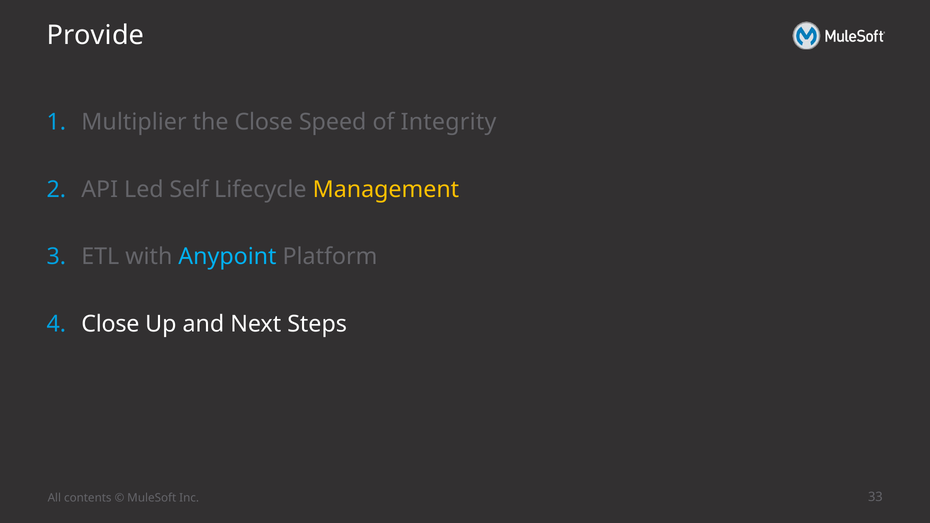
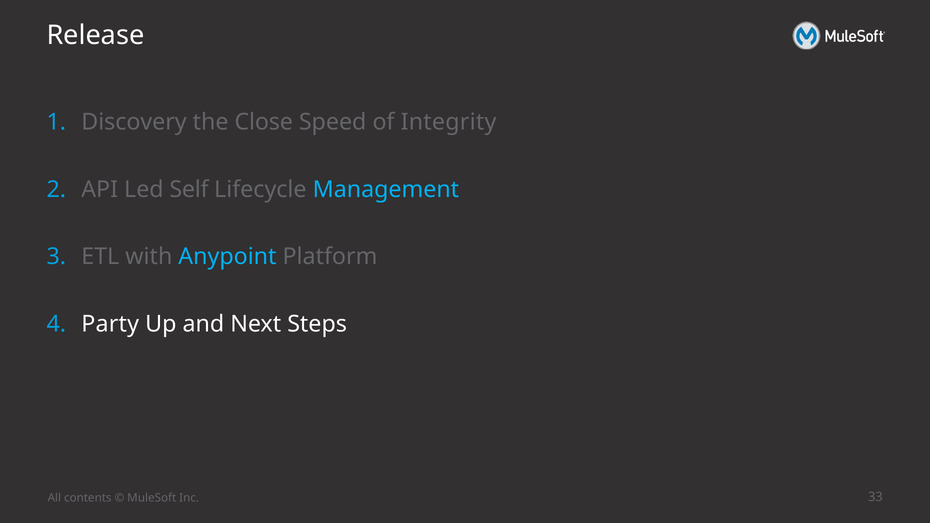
Provide: Provide -> Release (95, 36)
Multiplier: Multiplier -> Discovery (134, 122)
Management colour: yellow -> light blue (386, 189)
Close: Close -> Party (110, 324)
